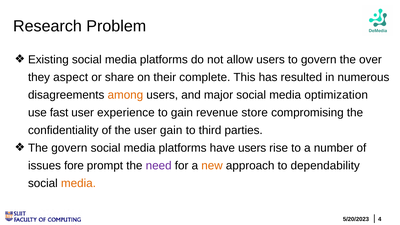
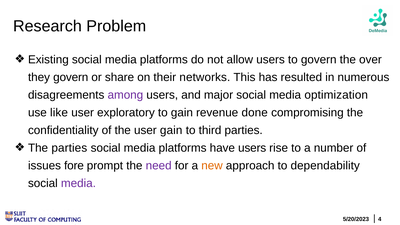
they aspect: aspect -> govern (71, 77)
complete: complete -> networks (205, 77)
among colour: orange -> purple (125, 95)
fast: fast -> like (59, 113)
experience: experience -> exploratory (126, 113)
store: store -> done (255, 113)
The govern: govern -> parties (69, 148)
media colour: orange -> purple (78, 183)
